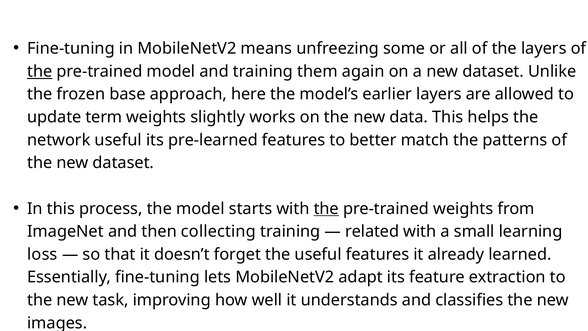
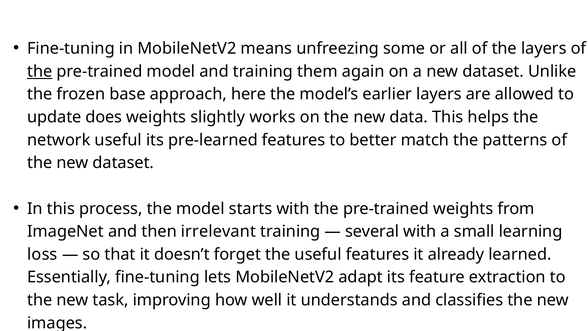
term: term -> does (104, 117)
the underline: present -> none (326, 208)
collecting: collecting -> irrelevant (218, 231)
related: related -> several (372, 231)
